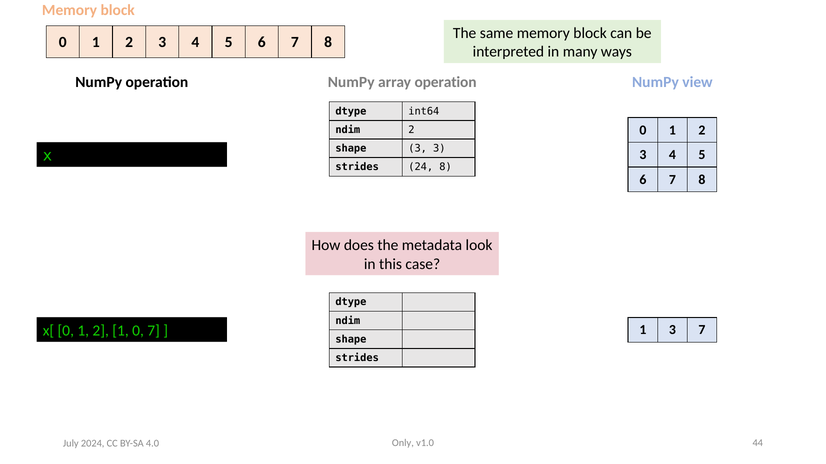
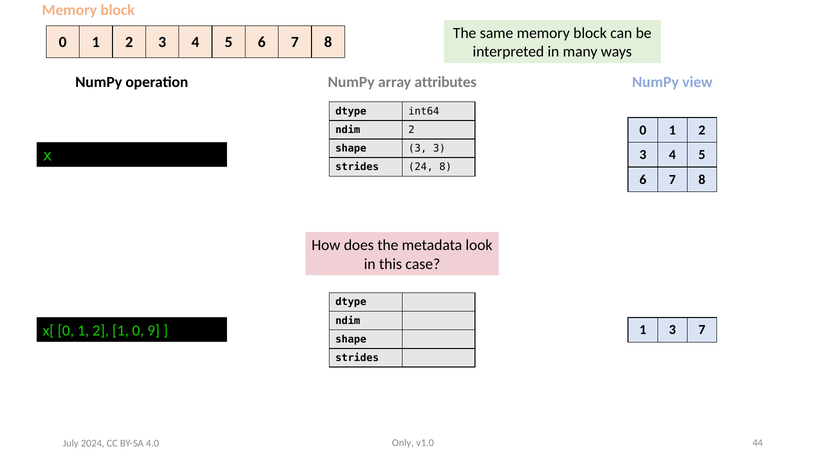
array operation: operation -> attributes (446, 82)
0 7: 7 -> 9 (154, 331)
